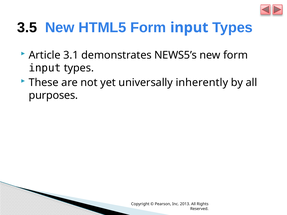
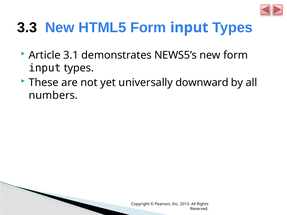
3.5: 3.5 -> 3.3 (27, 28)
inherently: inherently -> downward (202, 83)
purposes: purposes -> numbers (53, 96)
